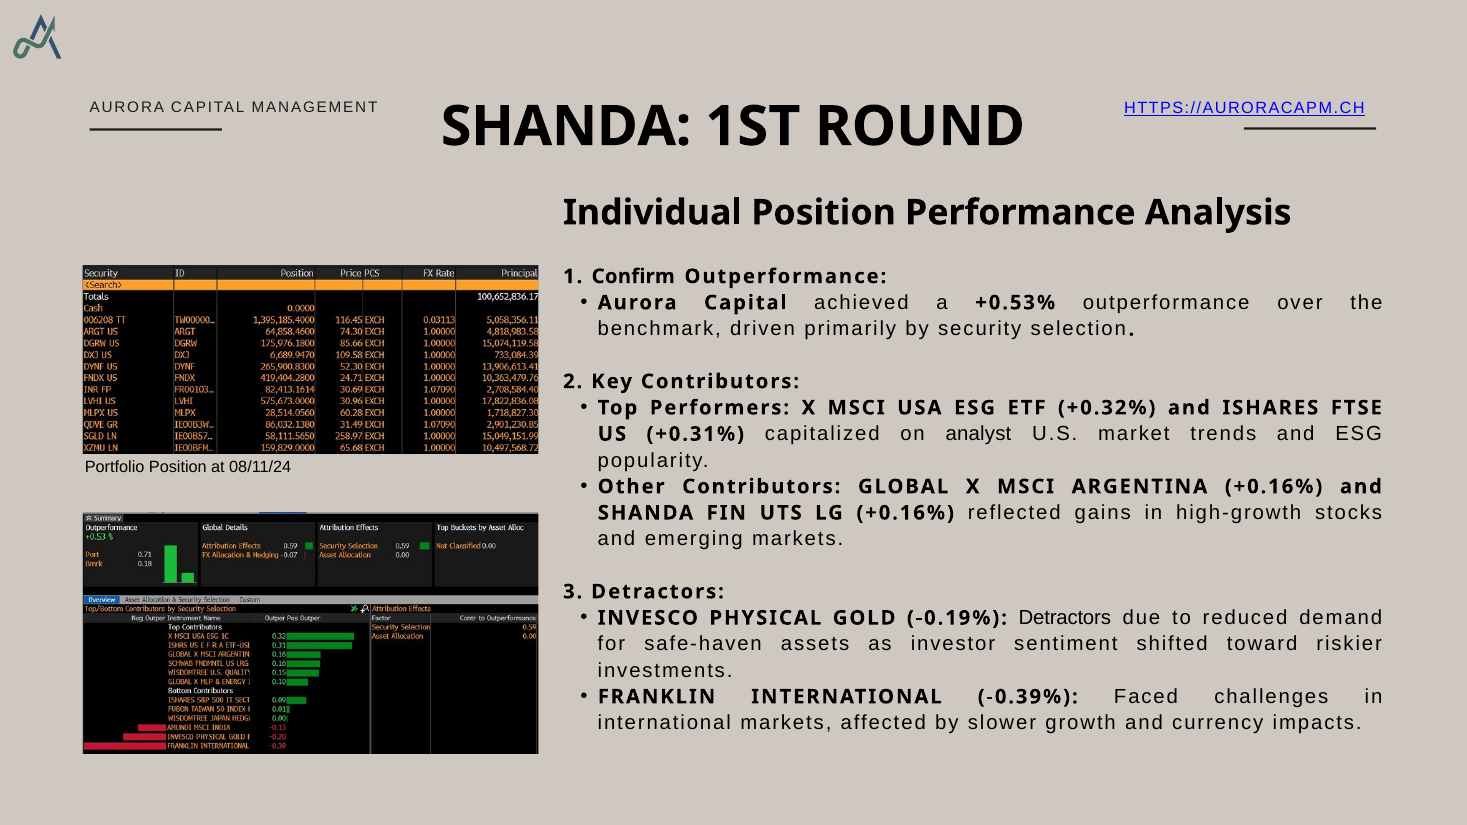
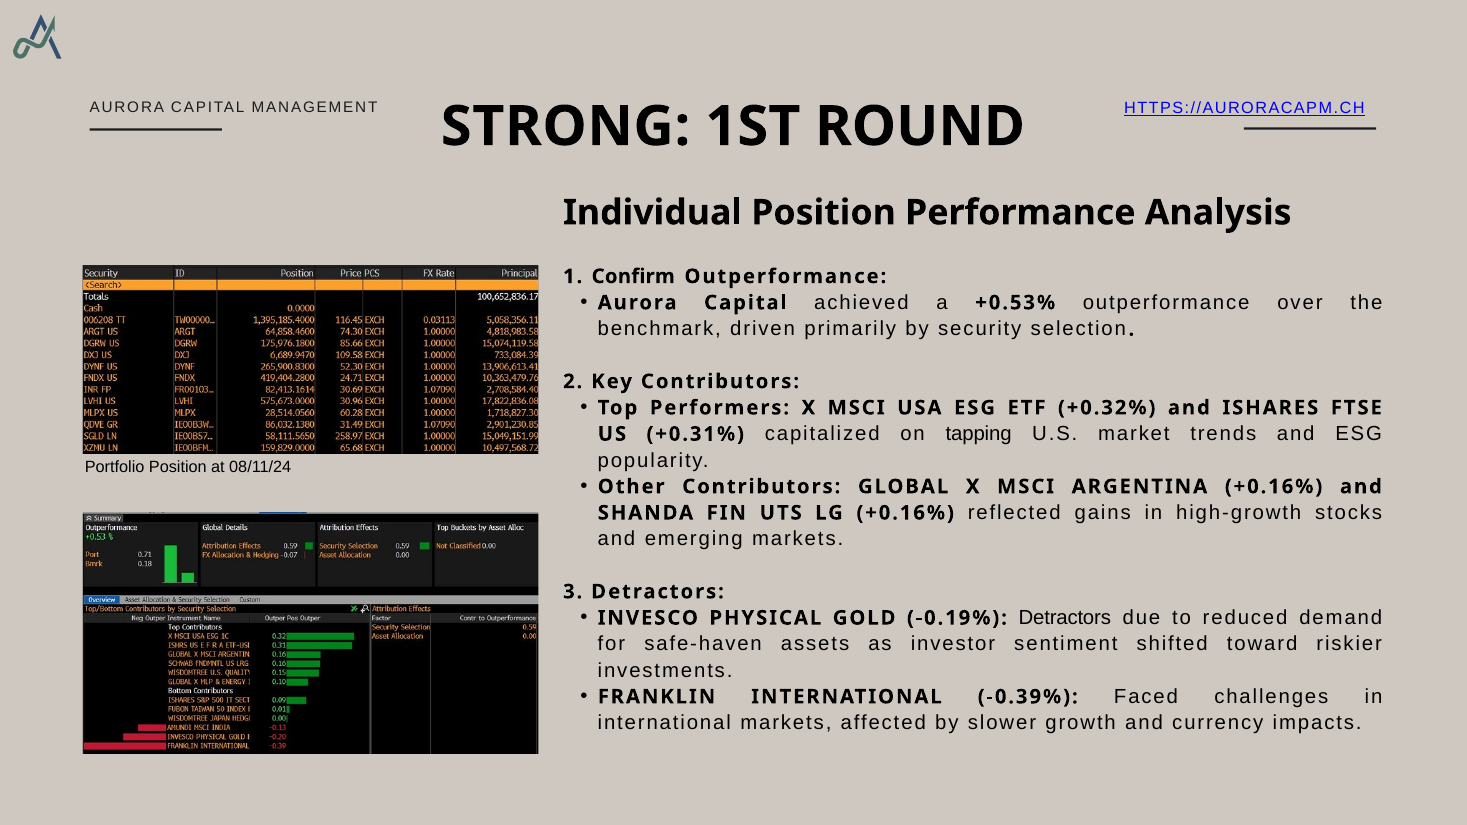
SHANDA: SHANDA -> STRONG (566, 127)
analyst: analyst -> tapping (979, 434)
